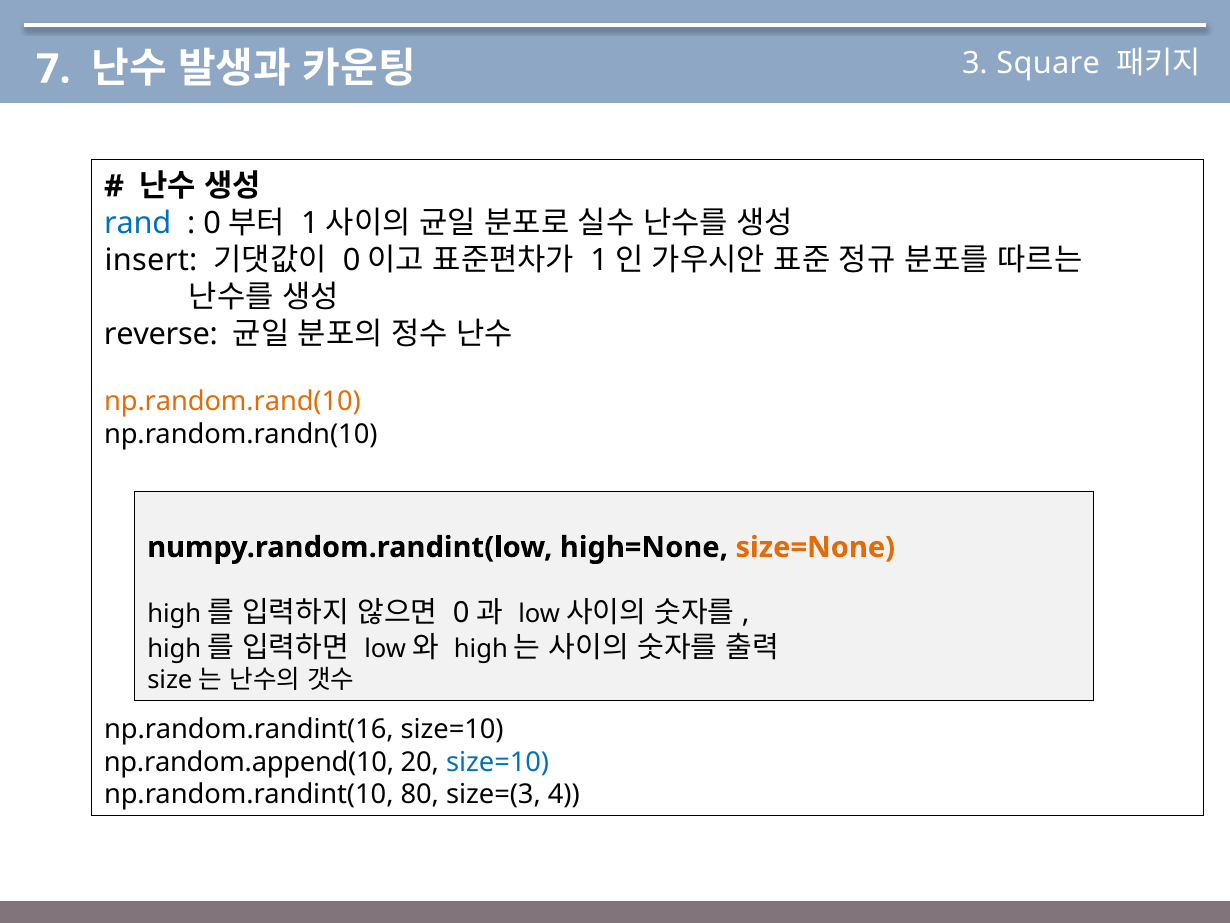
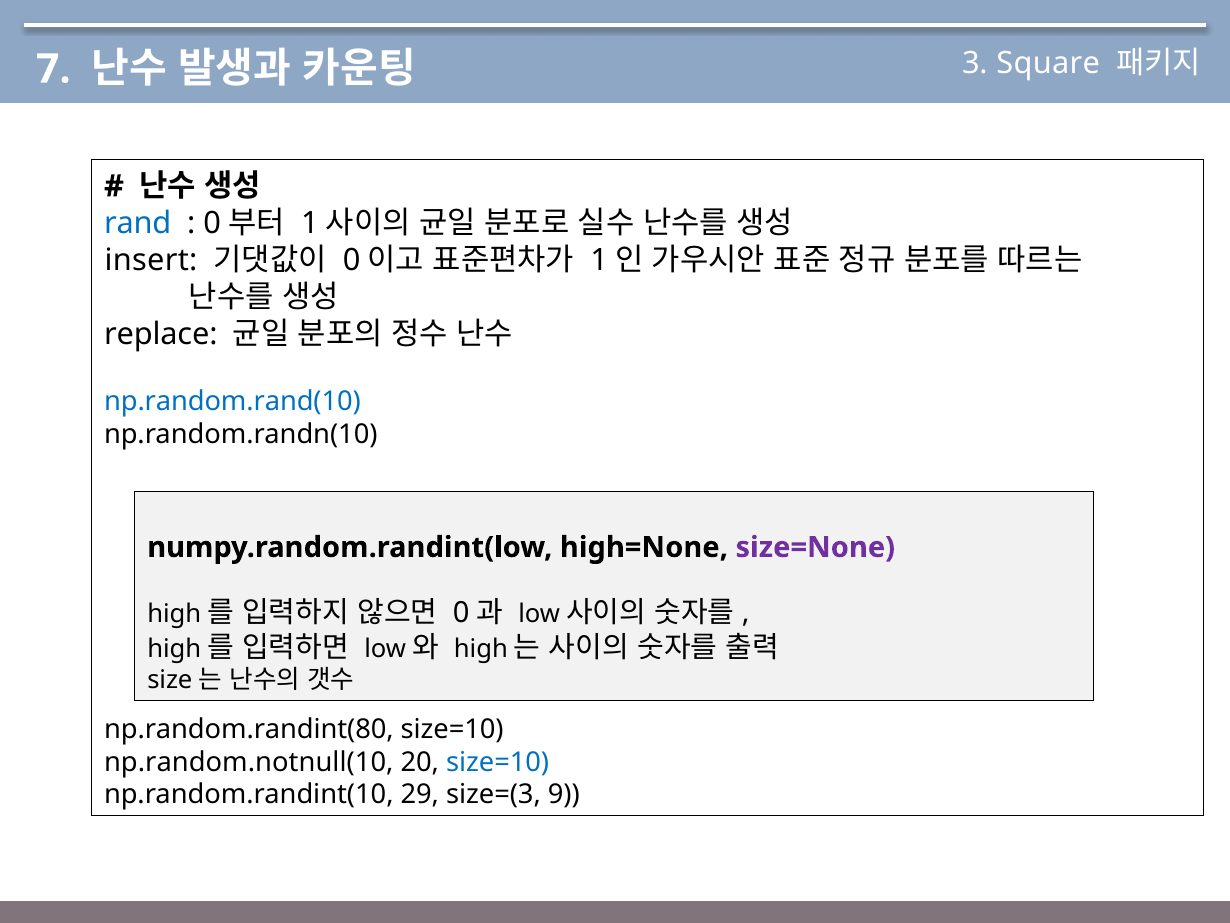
reverse: reverse -> replace (161, 334)
np.random.rand(10 colour: orange -> blue (232, 401)
size=None colour: orange -> purple (815, 547)
np.random.randint(16: np.random.randint(16 -> np.random.randint(80 (249, 729)
np.random.append(10: np.random.append(10 -> np.random.notnull(10 (249, 762)
80: 80 -> 29 (420, 795)
4: 4 -> 9 (564, 795)
